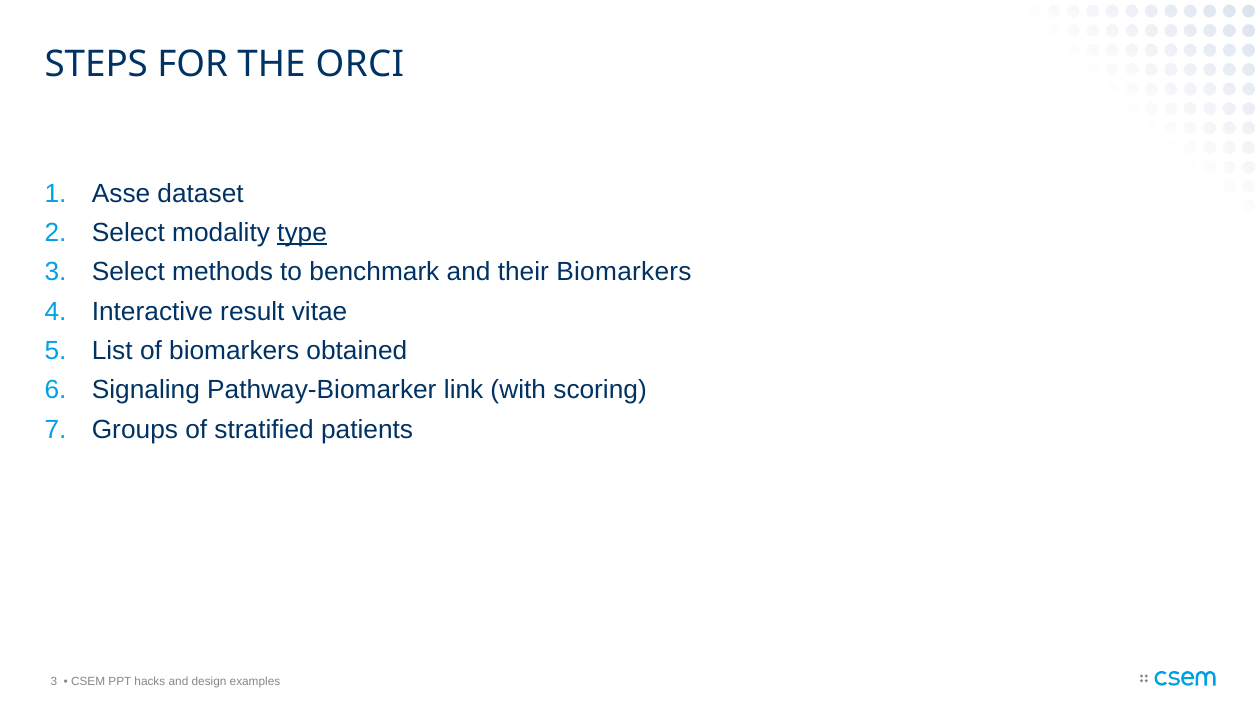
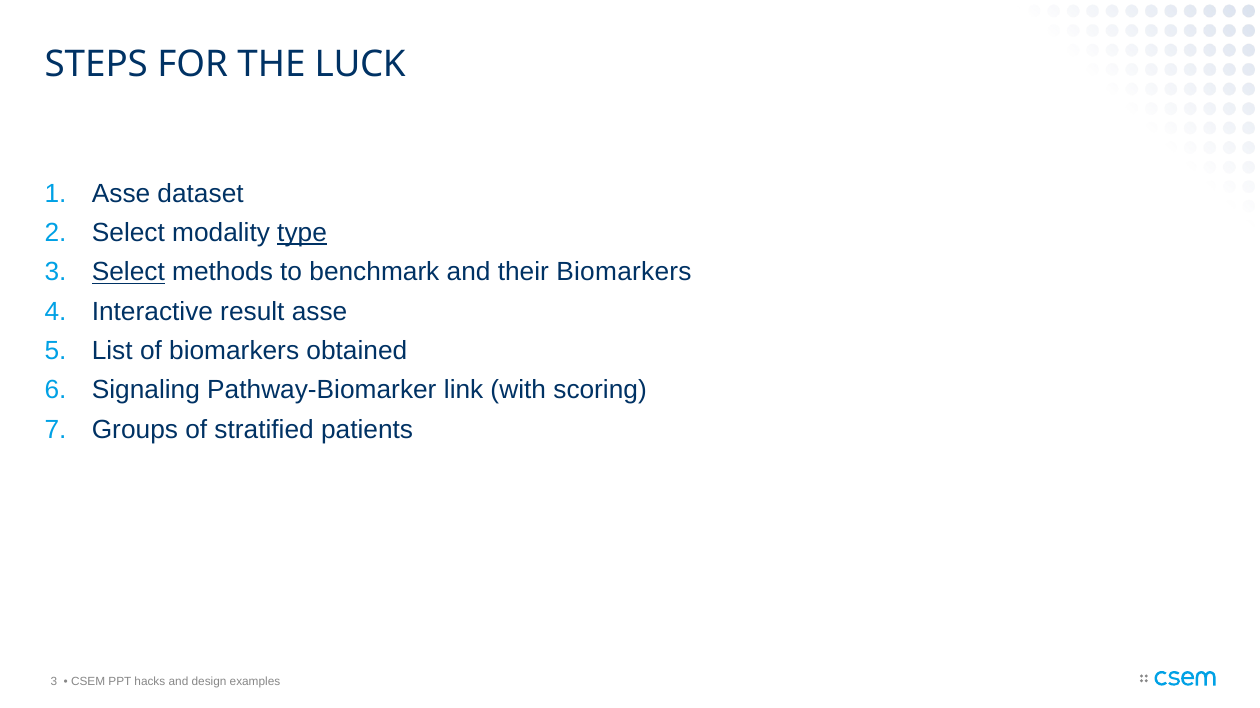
ORCI: ORCI -> LUCK (360, 64)
Select underline: none -> present (128, 272)
result vitae: vitae -> asse (320, 312)
